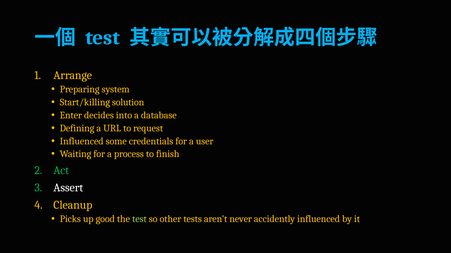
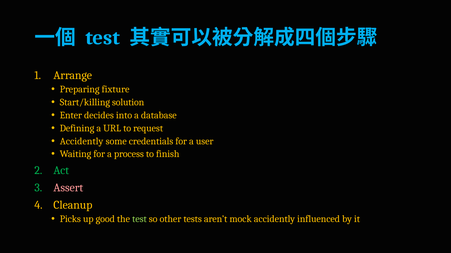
system: system -> fixture (116, 90)
Influenced: Influenced -> Accidently (82, 141)
Assert colour: white -> pink (68, 188)
never: never -> mock (241, 220)
